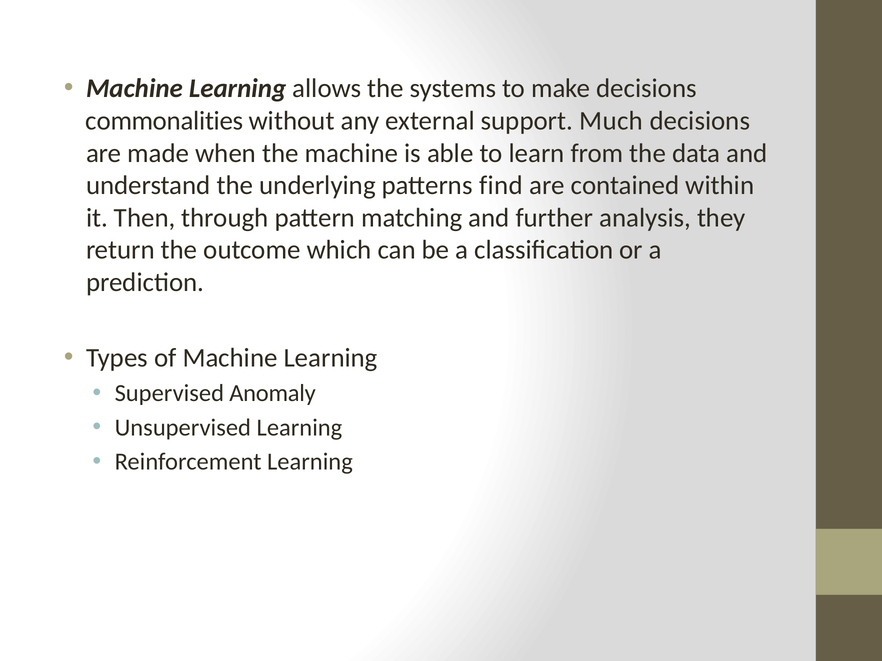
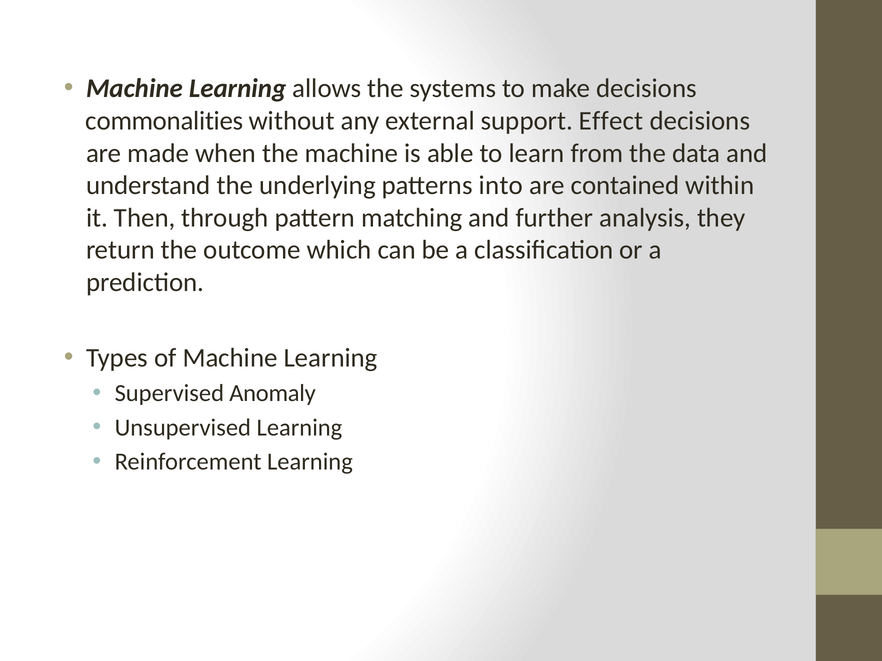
Much: Much -> Effect (611, 121)
find: find -> into (501, 186)
